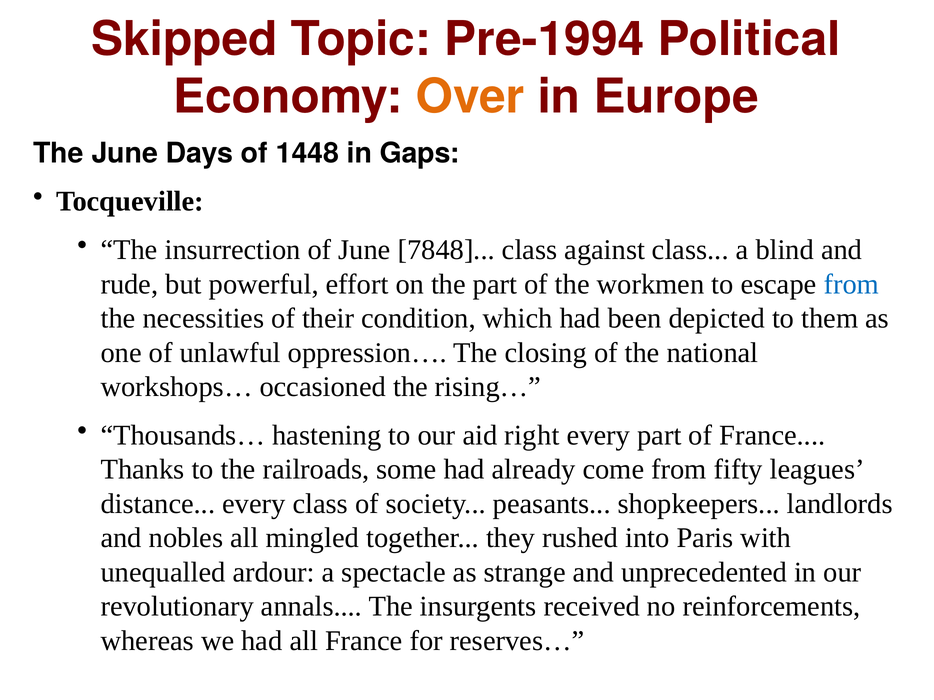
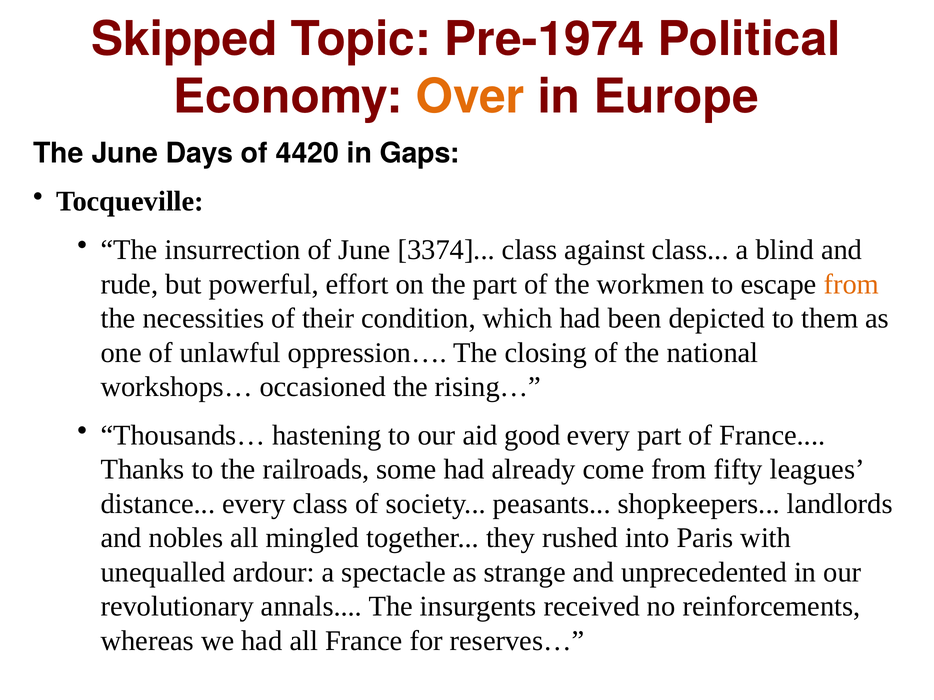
Pre-1994: Pre-1994 -> Pre-1974 (544, 39)
1448: 1448 -> 4420 (307, 153)
7848: 7848 -> 3374 (446, 250)
from colour: blue -> orange (851, 284)
right: right -> good (532, 436)
